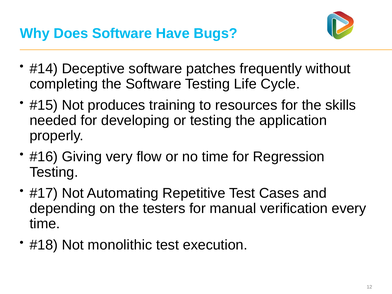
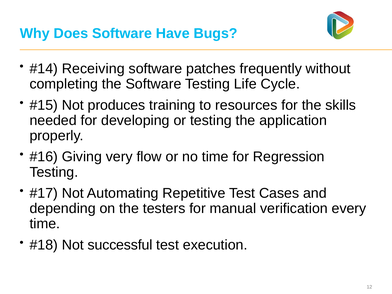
Deceptive: Deceptive -> Receiving (93, 69)
monolithic: monolithic -> successful (120, 245)
